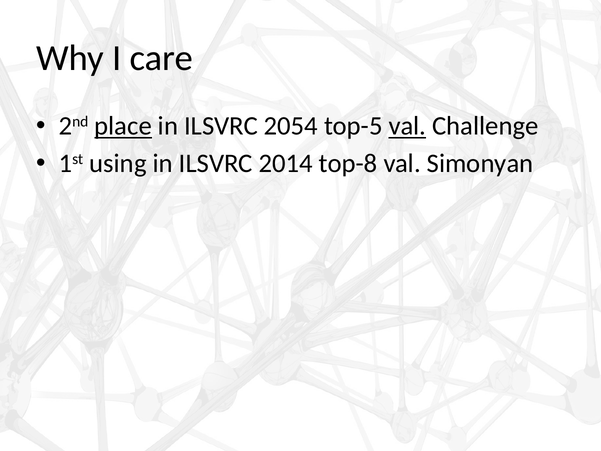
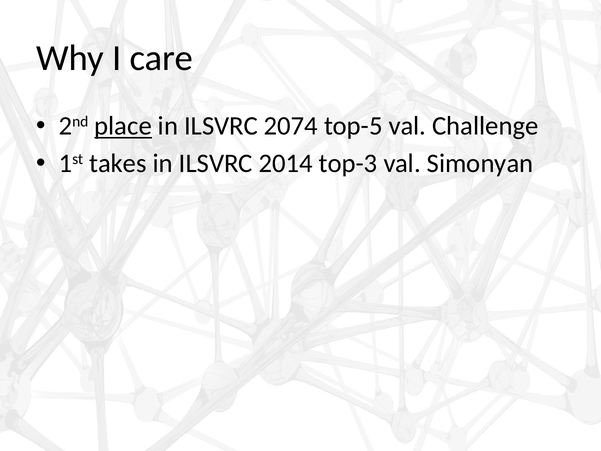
2054: 2054 -> 2074 (291, 126)
val underline: present -> none (407, 126)
using: using -> takes (118, 163)
top-8: top-8 -> top-3 (348, 163)
